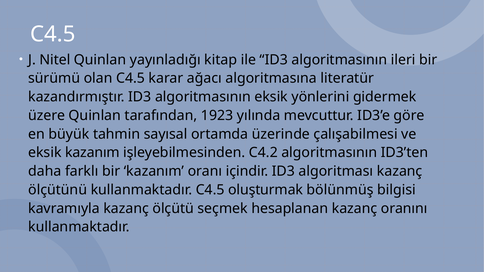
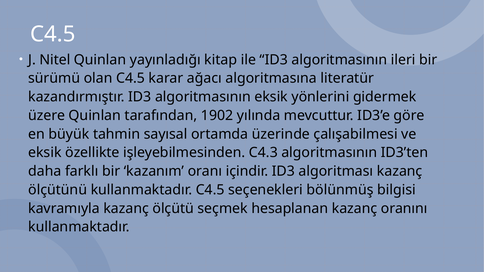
1923: 1923 -> 1902 (217, 116)
eksik kazanım: kazanım -> özellikte (92, 153)
C4.2: C4.2 -> C4.3 (263, 153)
oluşturmak: oluşturmak -> seçenekleri (266, 190)
